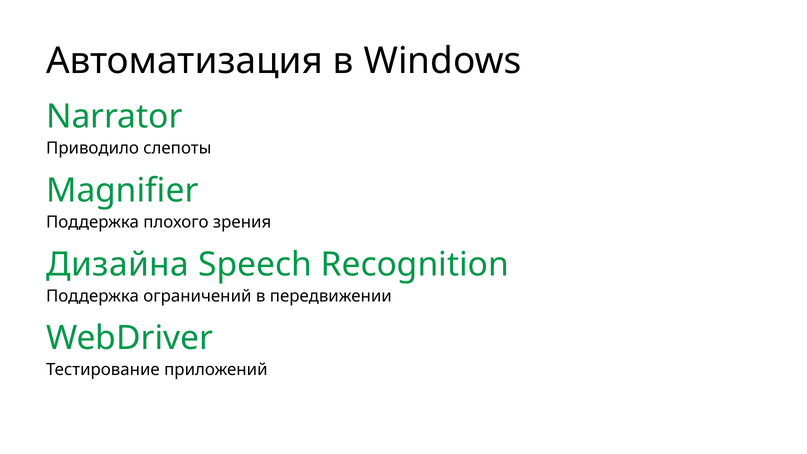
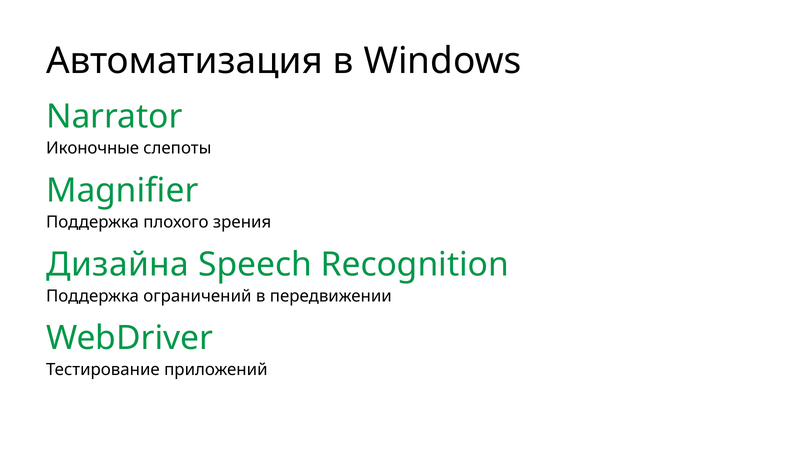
Приводило: Приводило -> Иконочные (93, 148)
